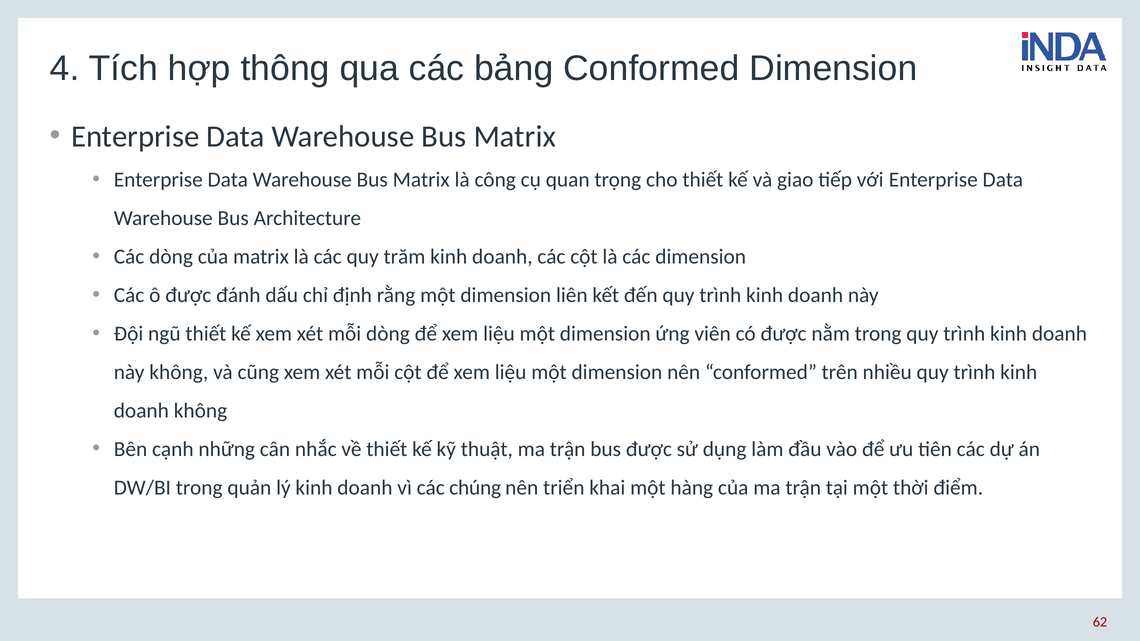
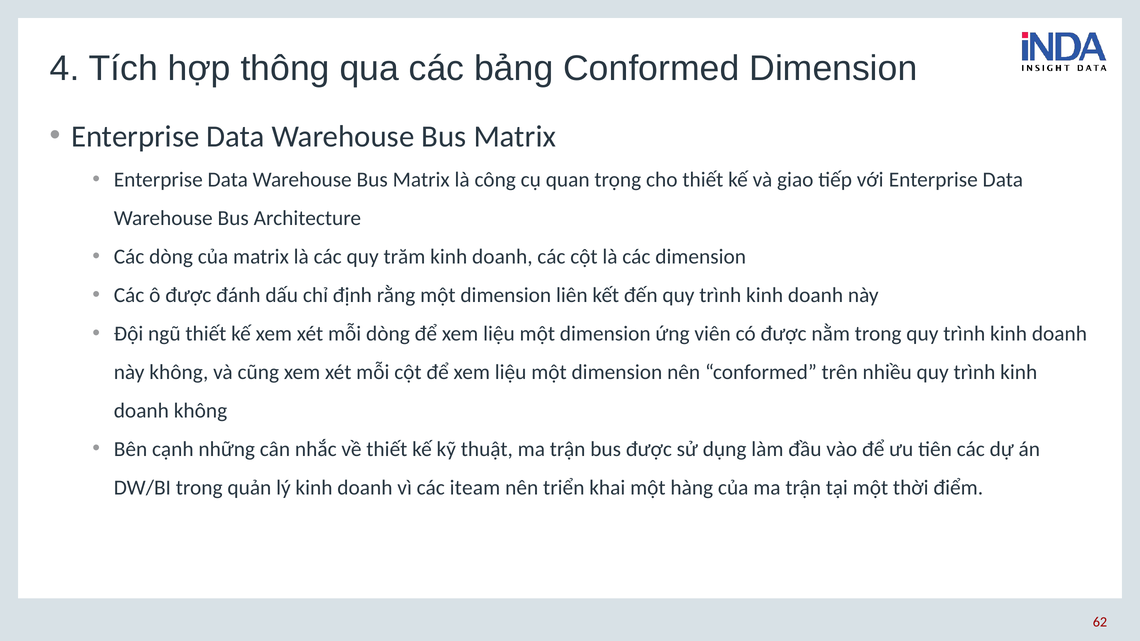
chúng: chúng -> iteam (475, 488)
